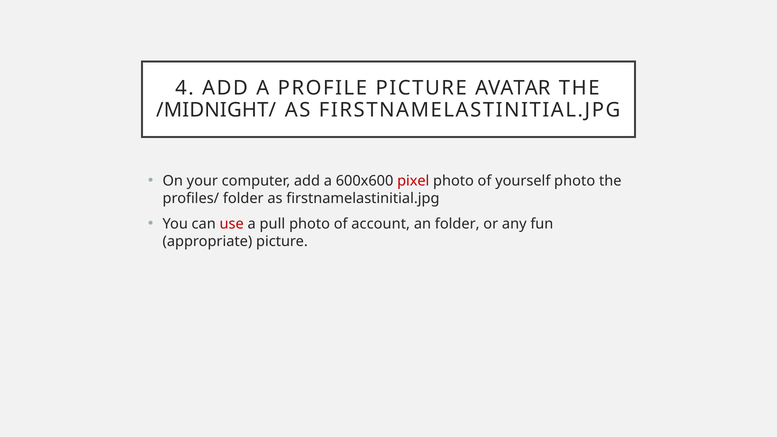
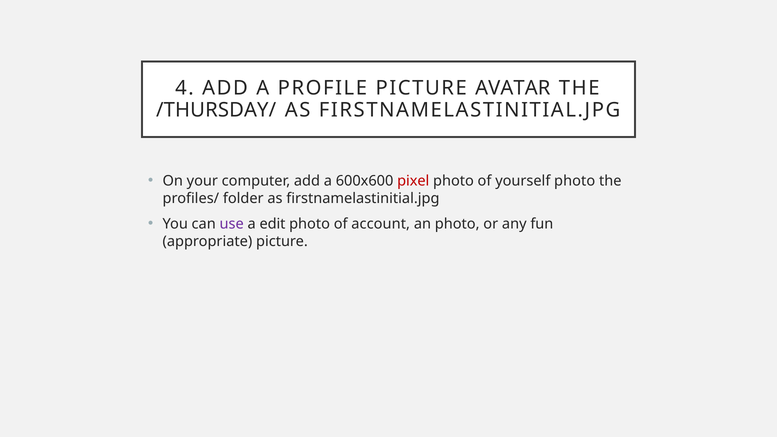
/MIDNIGHT/: /MIDNIGHT/ -> /THURSDAY/ (216, 110)
use colour: red -> purple (232, 224)
pull: pull -> edit (272, 224)
an folder: folder -> photo (457, 224)
